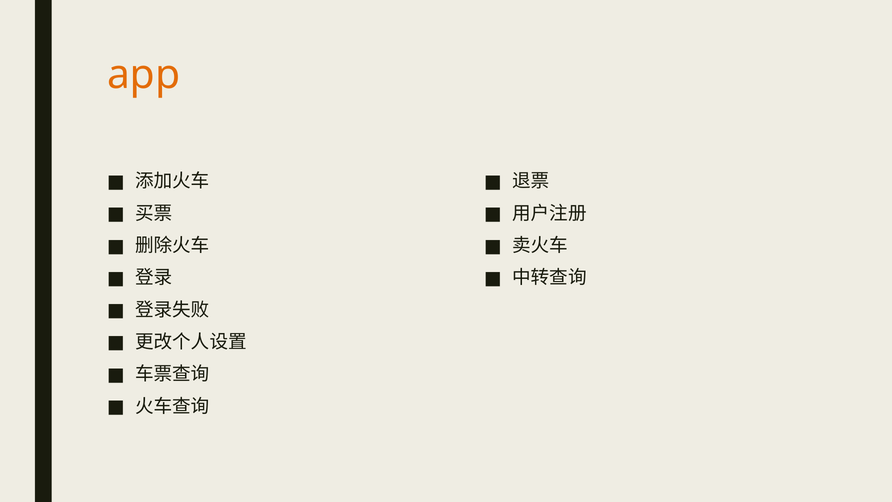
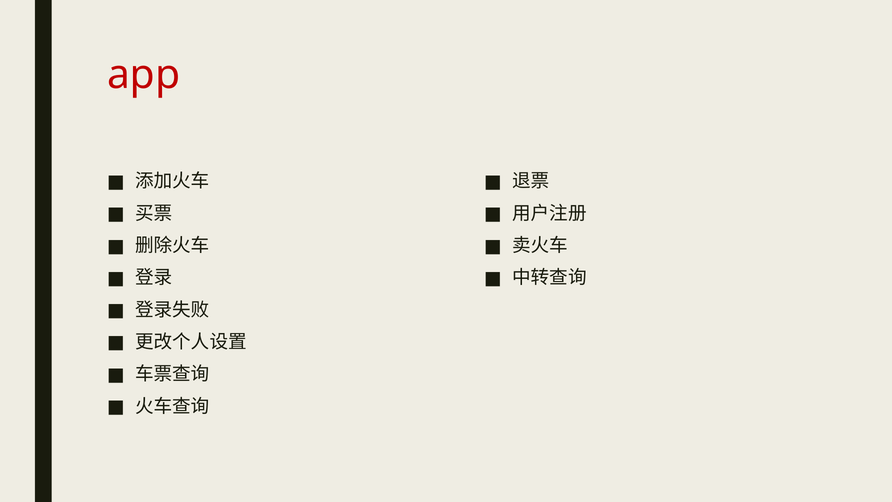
app colour: orange -> red (144, 75)
